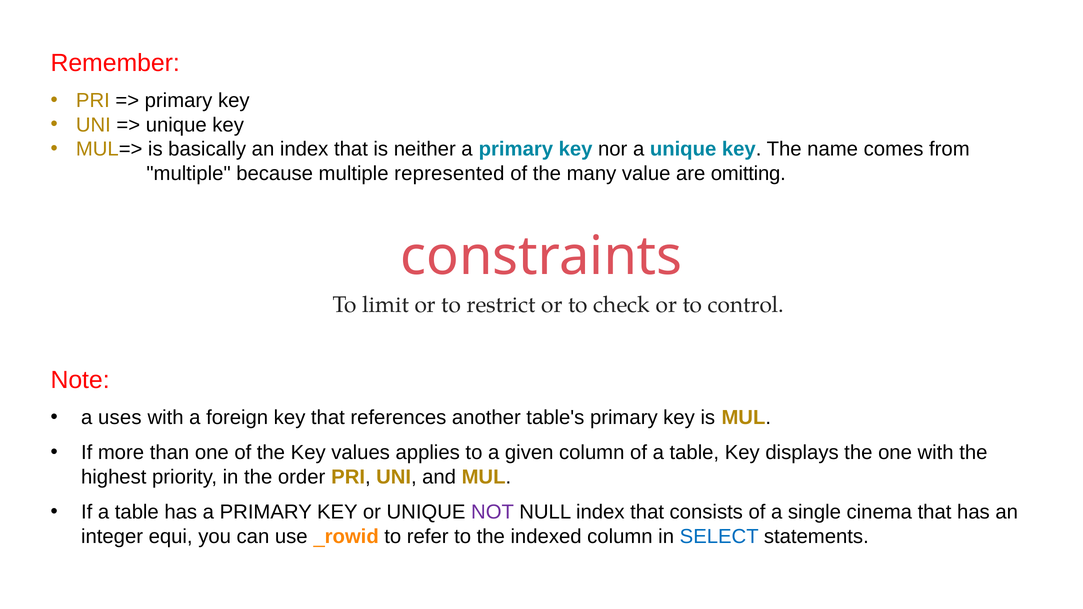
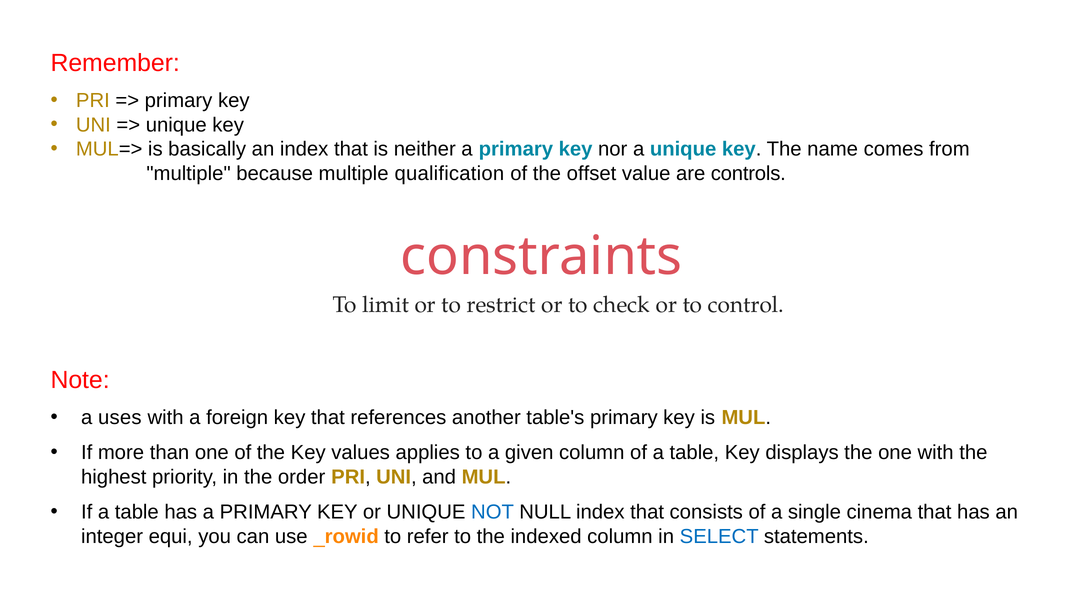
represented: represented -> qualification (449, 174)
many: many -> offset (592, 174)
omitting: omitting -> controls (748, 174)
NOT colour: purple -> blue (493, 512)
